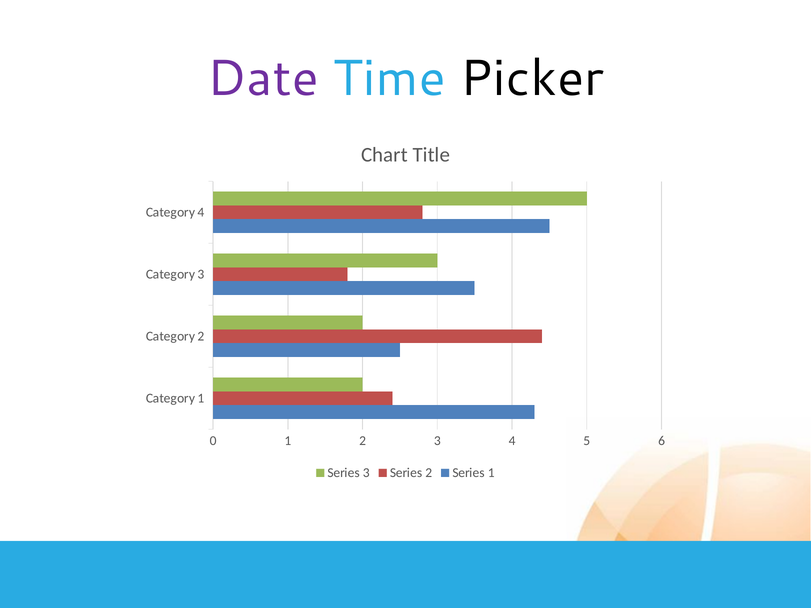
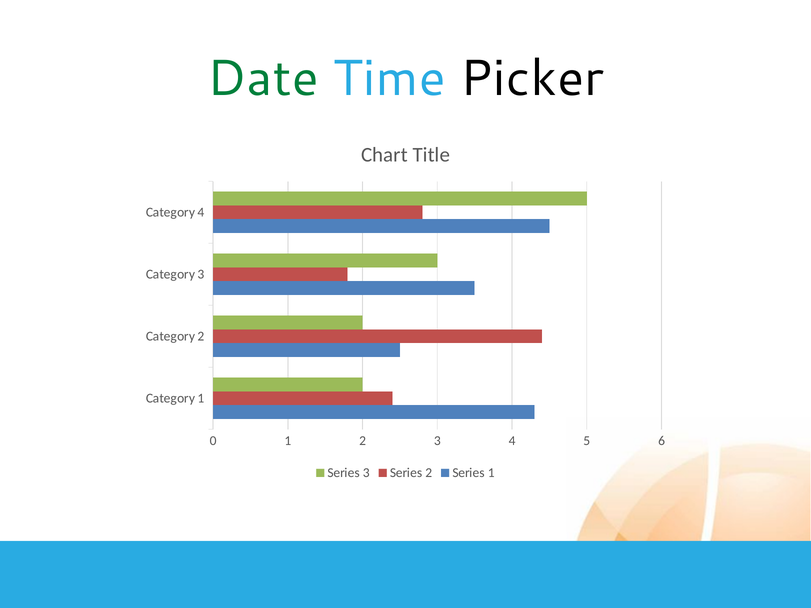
Date colour: purple -> green (263, 79)
